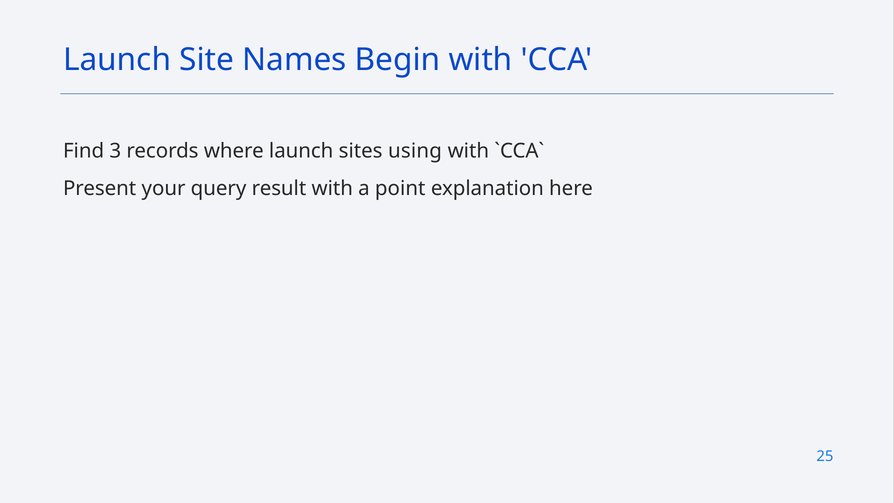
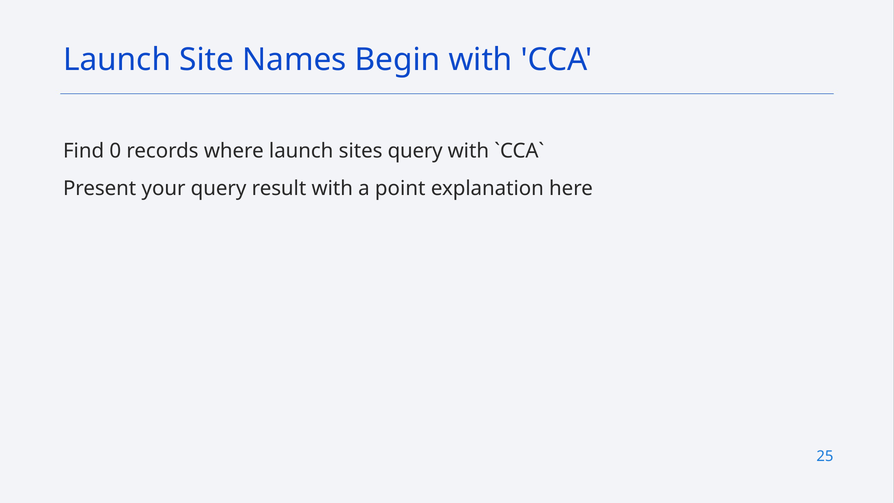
3: 3 -> 0 (115, 151)
sites using: using -> query (415, 151)
